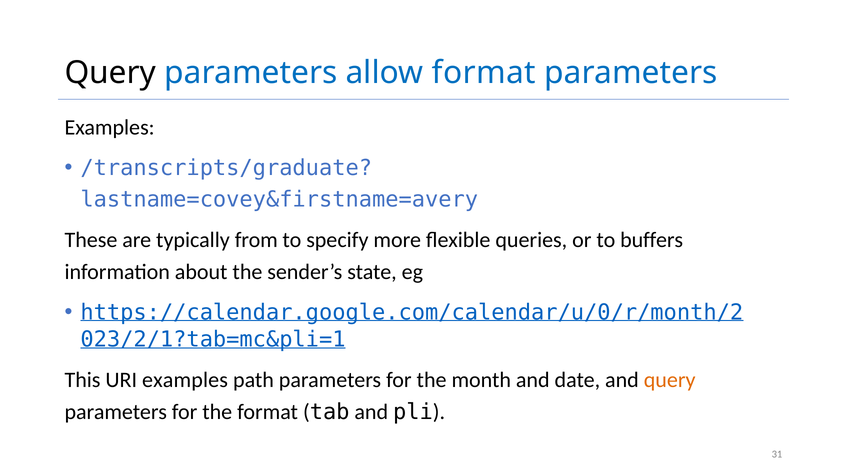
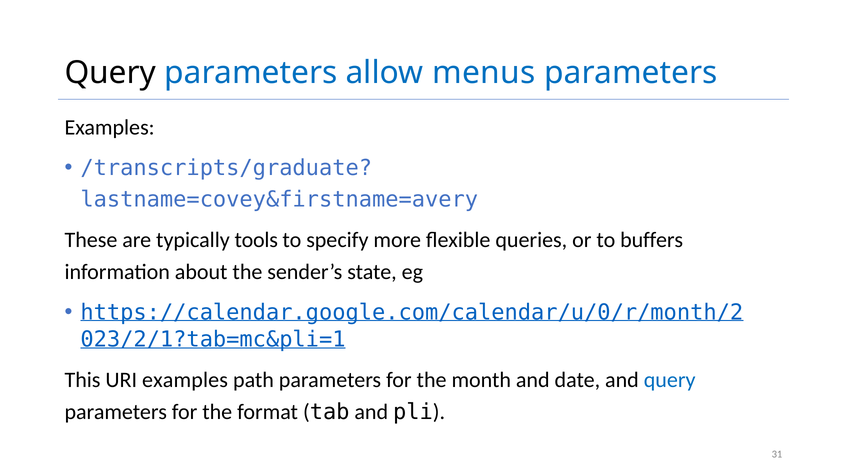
allow format: format -> menus (484, 73)
from: from -> tools (256, 240)
query colour: orange -> blue (670, 381)
